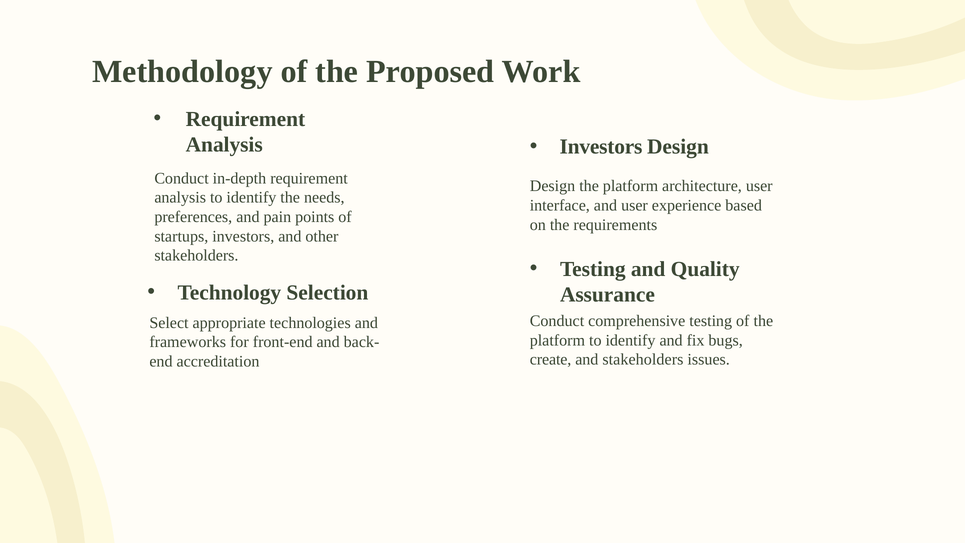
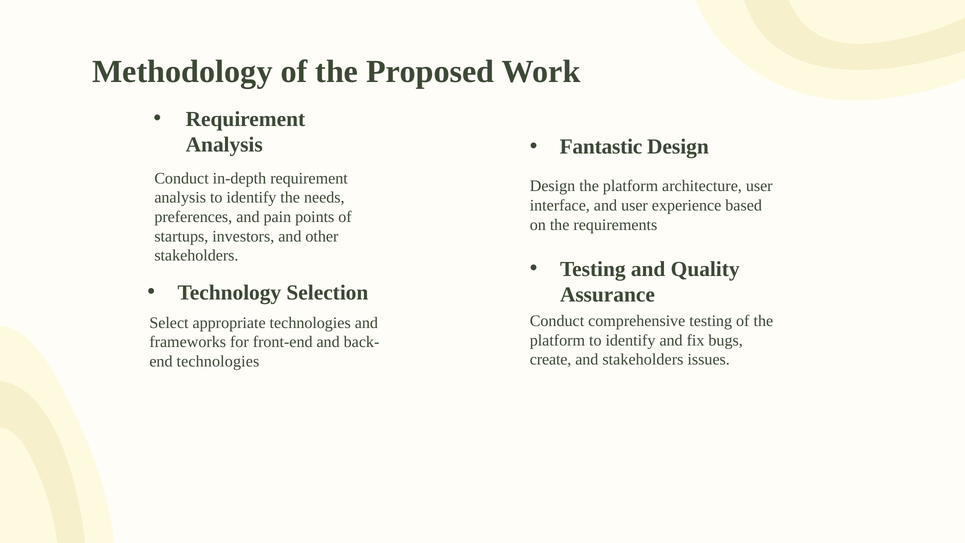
Investors: Investors -> Fantastic (601, 147)
accreditation: accreditation -> technologies (218, 361)
